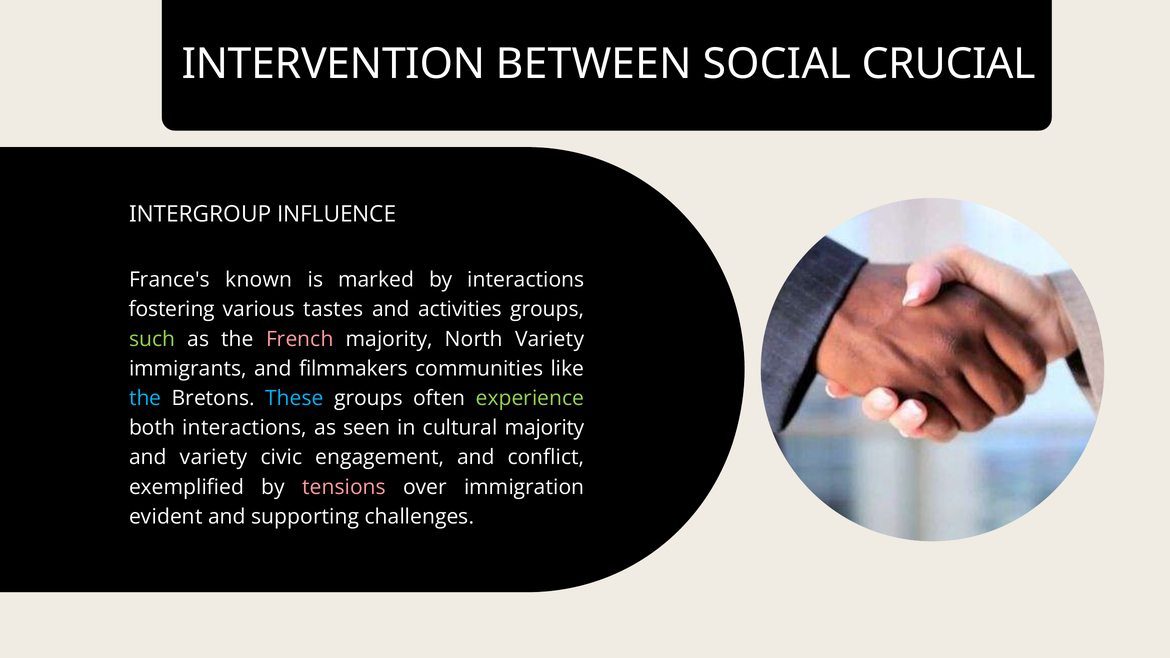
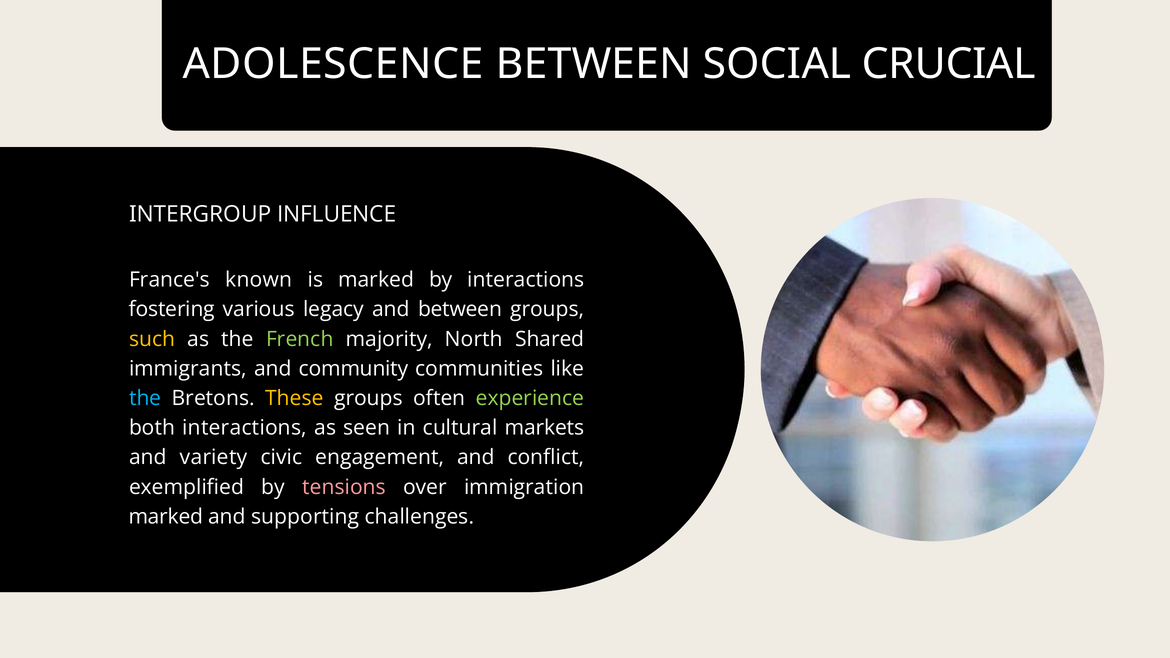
INTERVENTION: INTERVENTION -> ADOLESCENCE (333, 64)
tastes: tastes -> legacy (333, 310)
and activities: activities -> between (460, 310)
such colour: light green -> yellow (152, 339)
French colour: pink -> light green (300, 339)
North Variety: Variety -> Shared (550, 339)
filmmakers: filmmakers -> community (354, 369)
These colour: light blue -> yellow (294, 398)
cultural majority: majority -> markets (545, 428)
evident: evident -> marked (166, 517)
